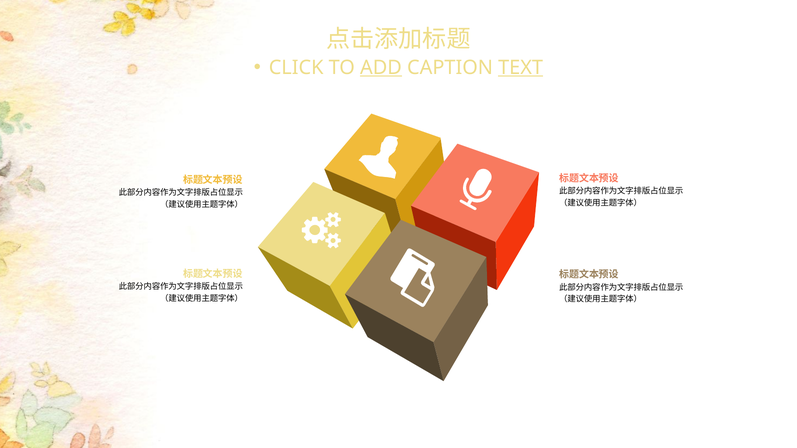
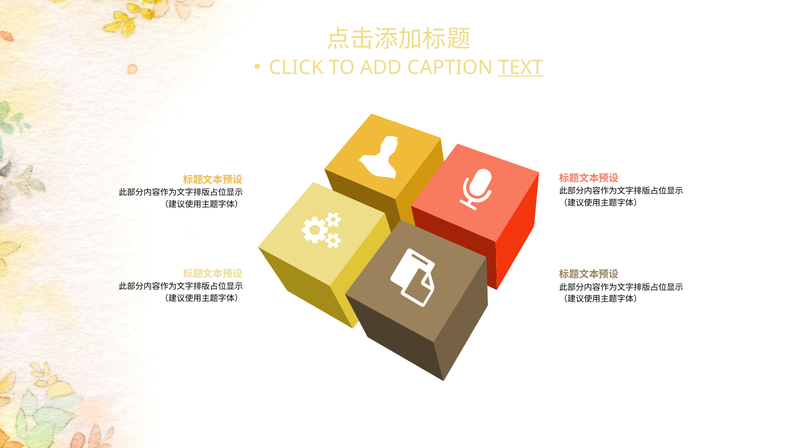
ADD underline: present -> none (381, 68)
